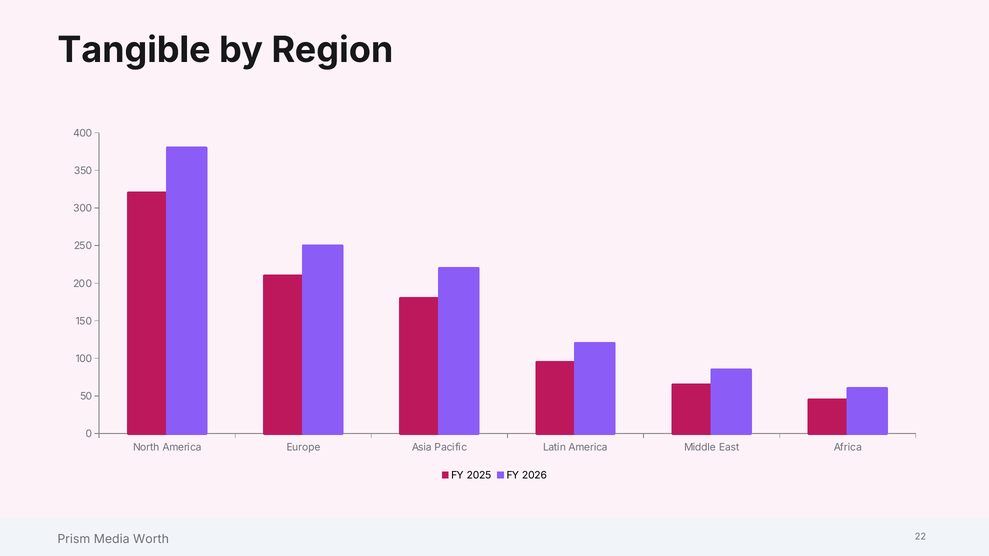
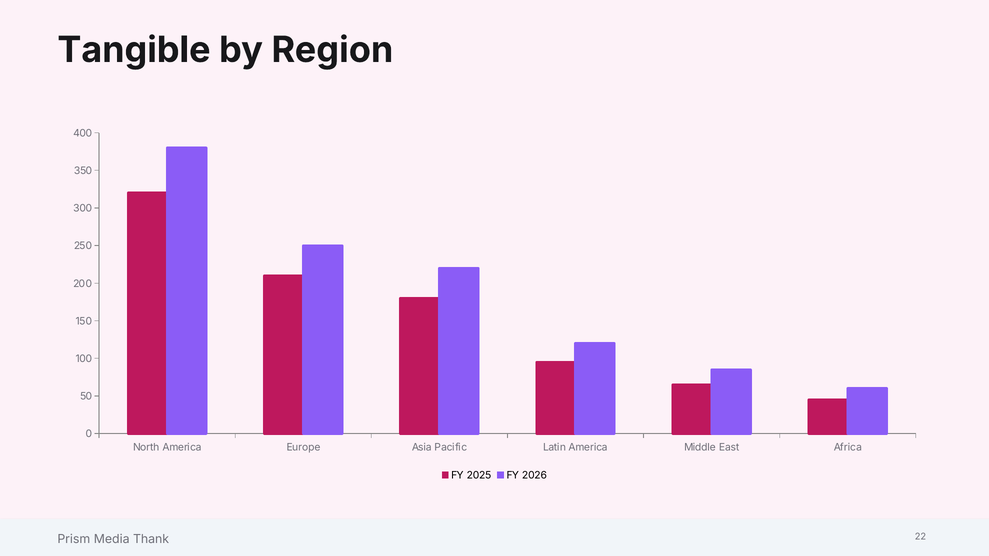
Worth: Worth -> Thank (151, 539)
